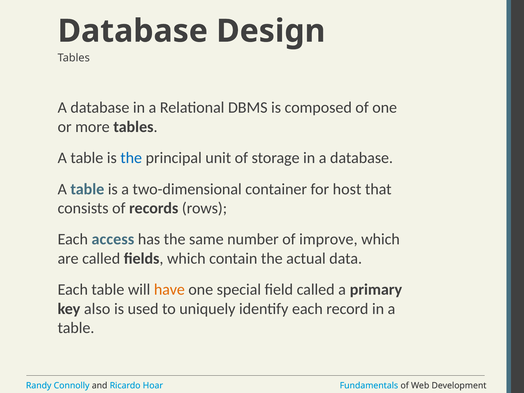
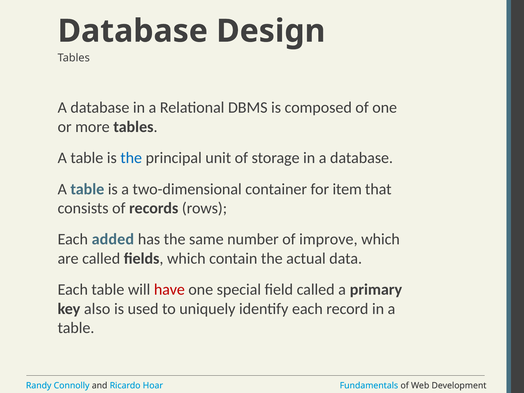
host: host -> item (347, 189)
access: access -> added (113, 239)
have colour: orange -> red (169, 290)
